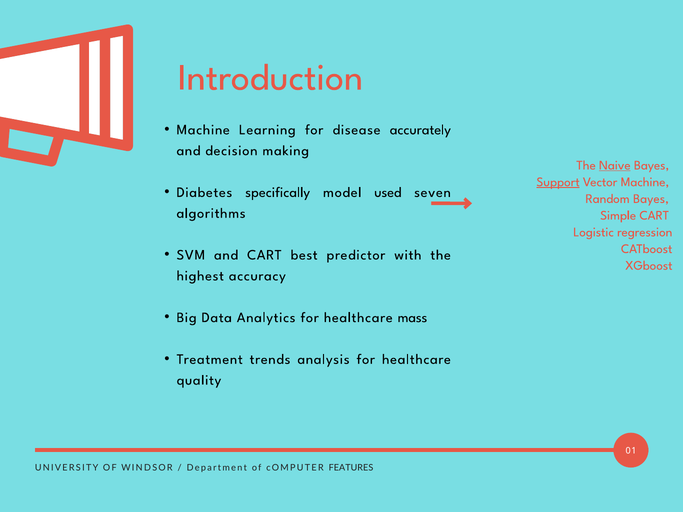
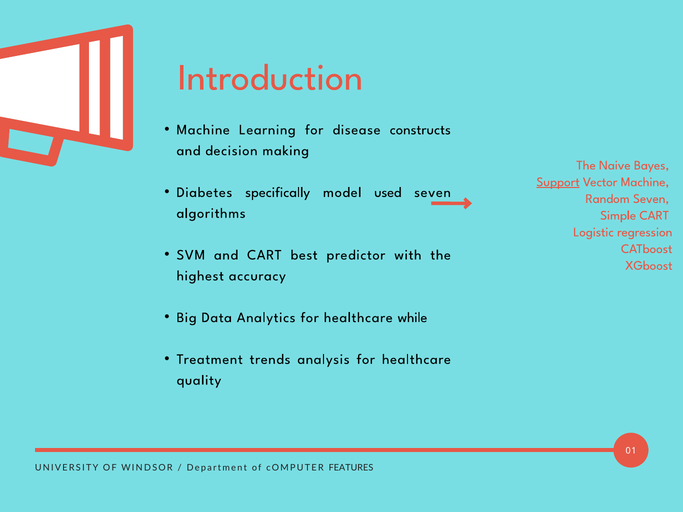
accurately: accurately -> constructs (420, 130)
Naive underline: present -> none (615, 165)
Random Bayes: Bayes -> Seven (651, 199)
mass: mass -> while (412, 318)
